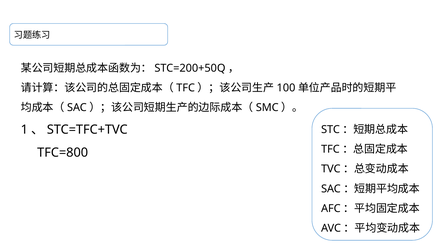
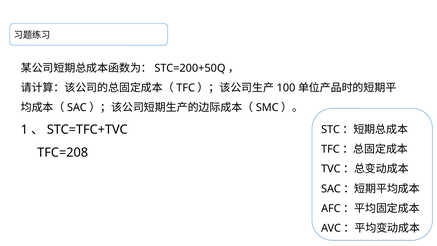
TFC=800: TFC=800 -> TFC=208 (63, 153)
